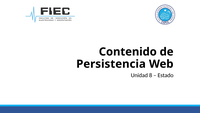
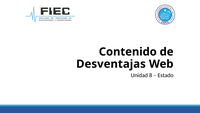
Persistencia: Persistencia -> Desventajas (111, 64)
